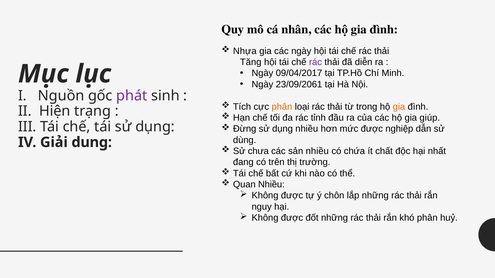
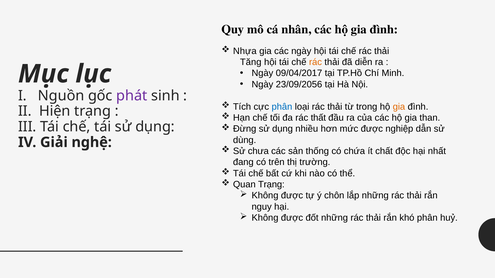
rác colour: purple -> orange (315, 62)
23/09/2061: 23/09/2061 -> 23/09/2056 (299, 85)
phân colour: orange -> blue (282, 107)
tỉnh: tỉnh -> thất (318, 118)
giúp: giúp -> than (430, 118)
Giải dụng: dụng -> nghệ (92, 143)
sản nhiều: nhiều -> thống (317, 151)
Quan Nhiều: Nhiều -> Trạng (271, 185)
